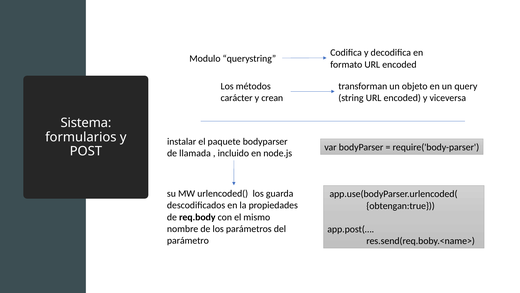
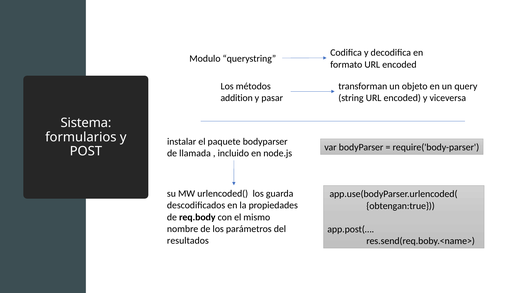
carácter: carácter -> addition (237, 98)
crean: crean -> pasar (272, 98)
parámetro: parámetro -> resultados (188, 240)
